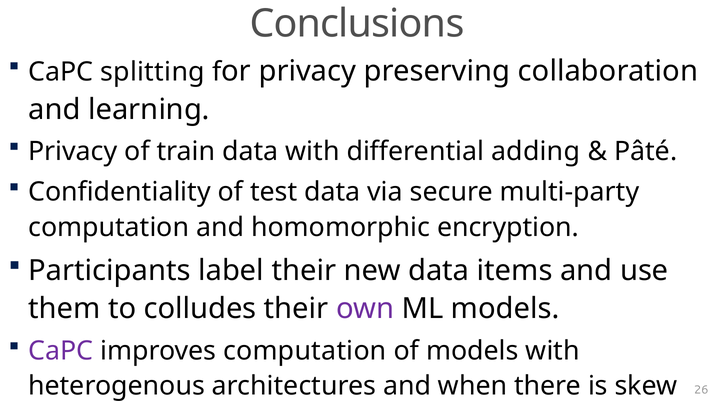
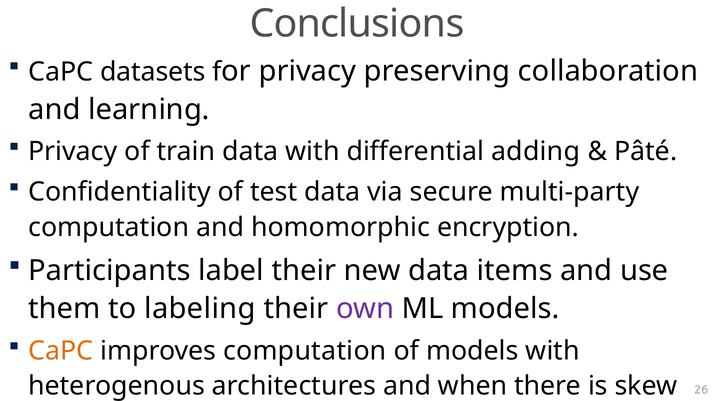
splitting: splitting -> datasets (153, 72)
colludes: colludes -> labeling (200, 309)
CaPC colour: purple -> orange (61, 351)
